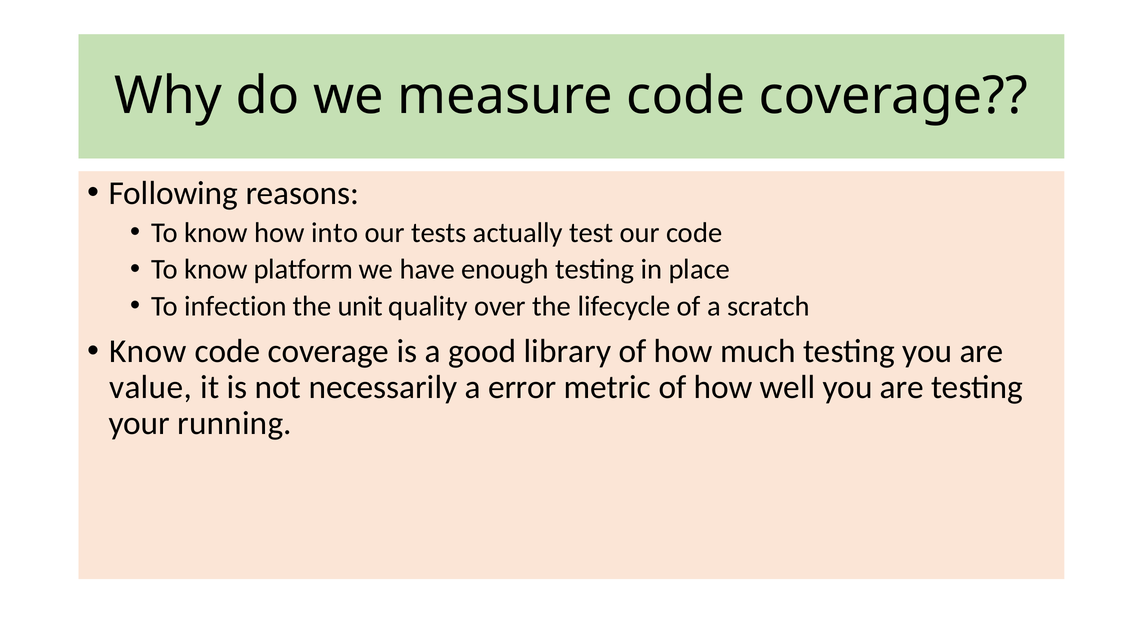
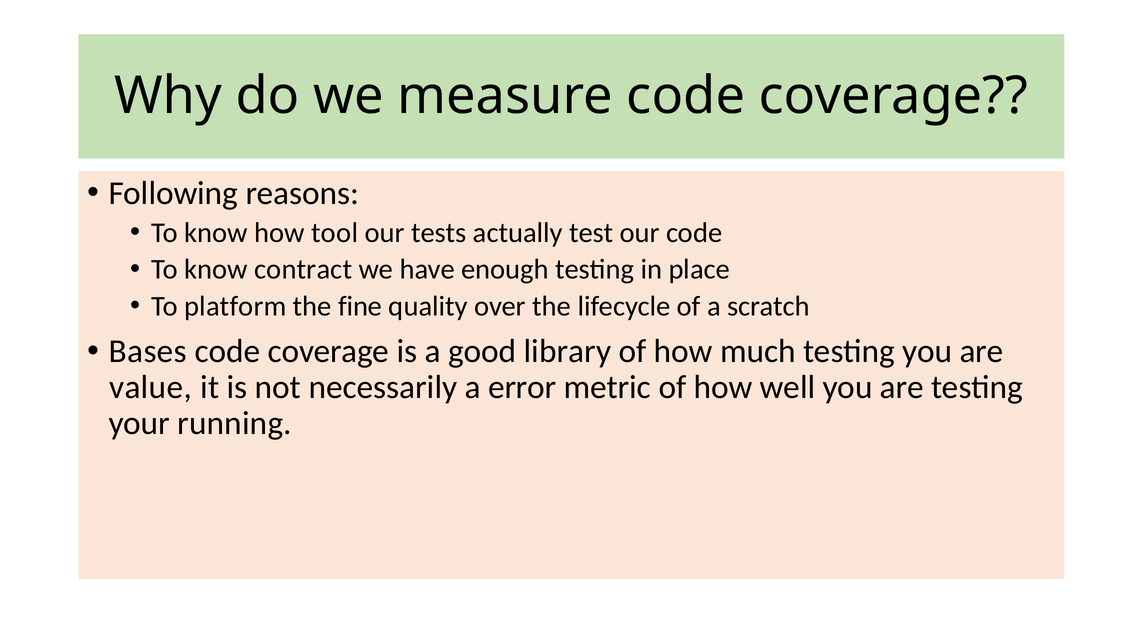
into: into -> tool (335, 233)
platform: platform -> contract (303, 269)
infection: infection -> platform (235, 306)
unit: unit -> fine (360, 306)
Know: Know -> Bases (148, 351)
